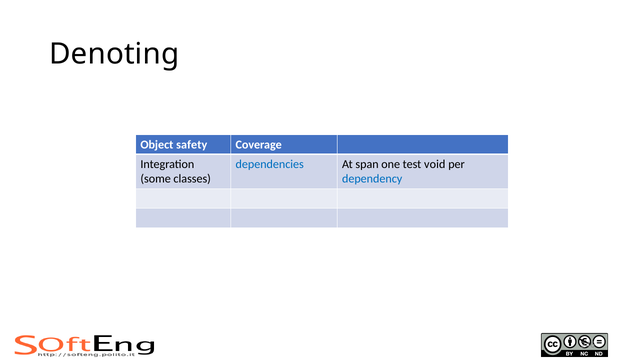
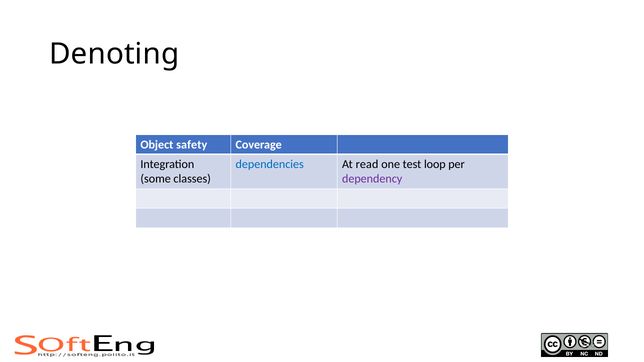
span: span -> read (367, 164)
void: void -> loop (435, 164)
dependency colour: blue -> purple (372, 179)
